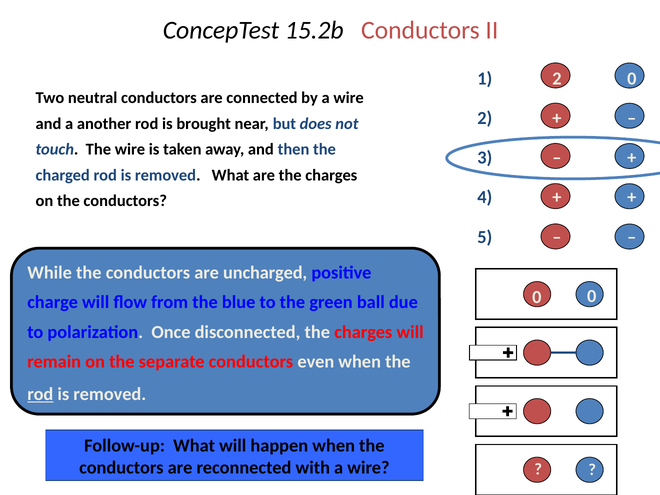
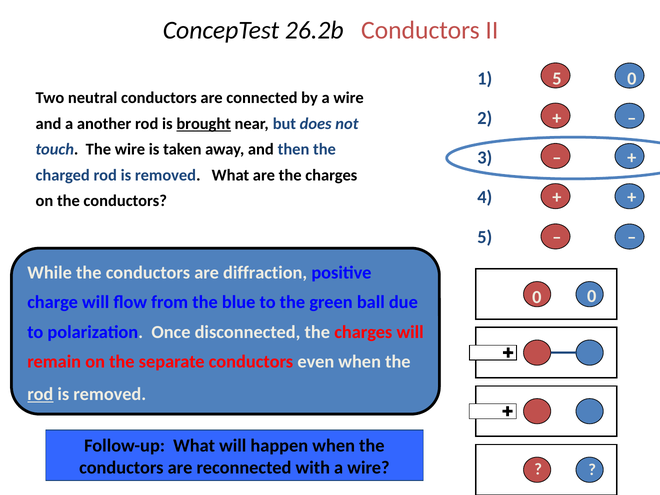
15.2b: 15.2b -> 26.2b (314, 30)
1 2: 2 -> 5 (557, 79)
brought underline: none -> present (204, 124)
uncharged: uncharged -> diffraction (265, 273)
